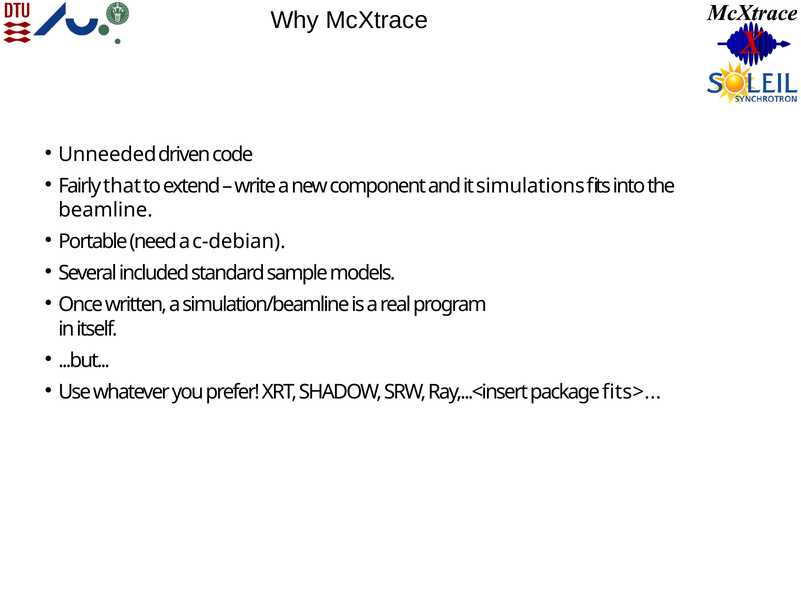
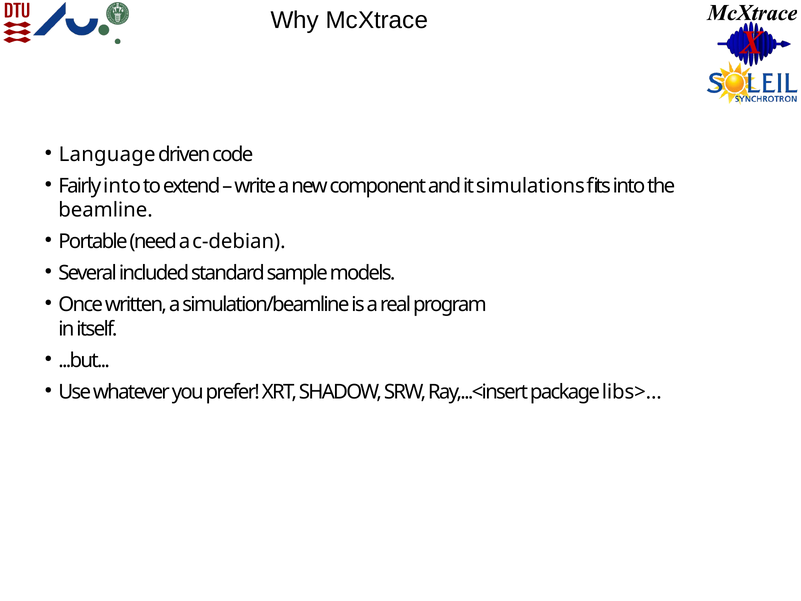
Unneeded: Unneeded -> Language (107, 154)
Fairly that: that -> into (122, 186)
fits>: fits> -> libs> (632, 392)
